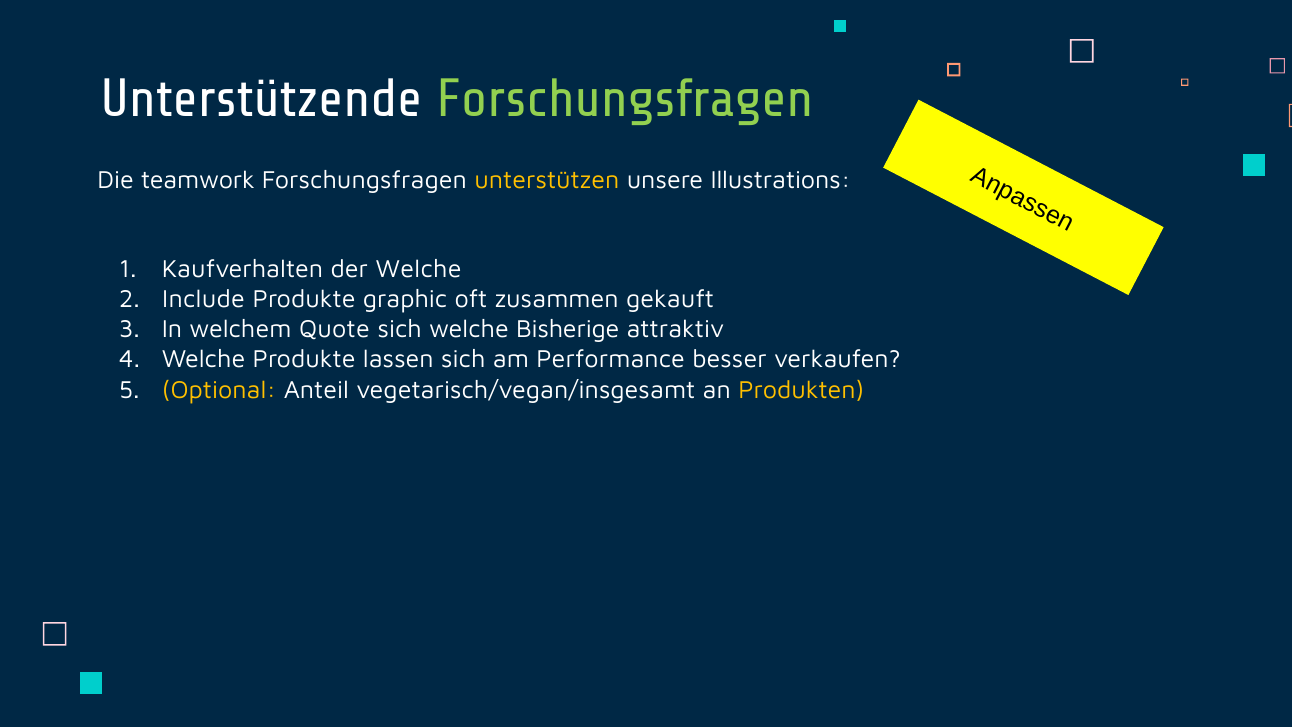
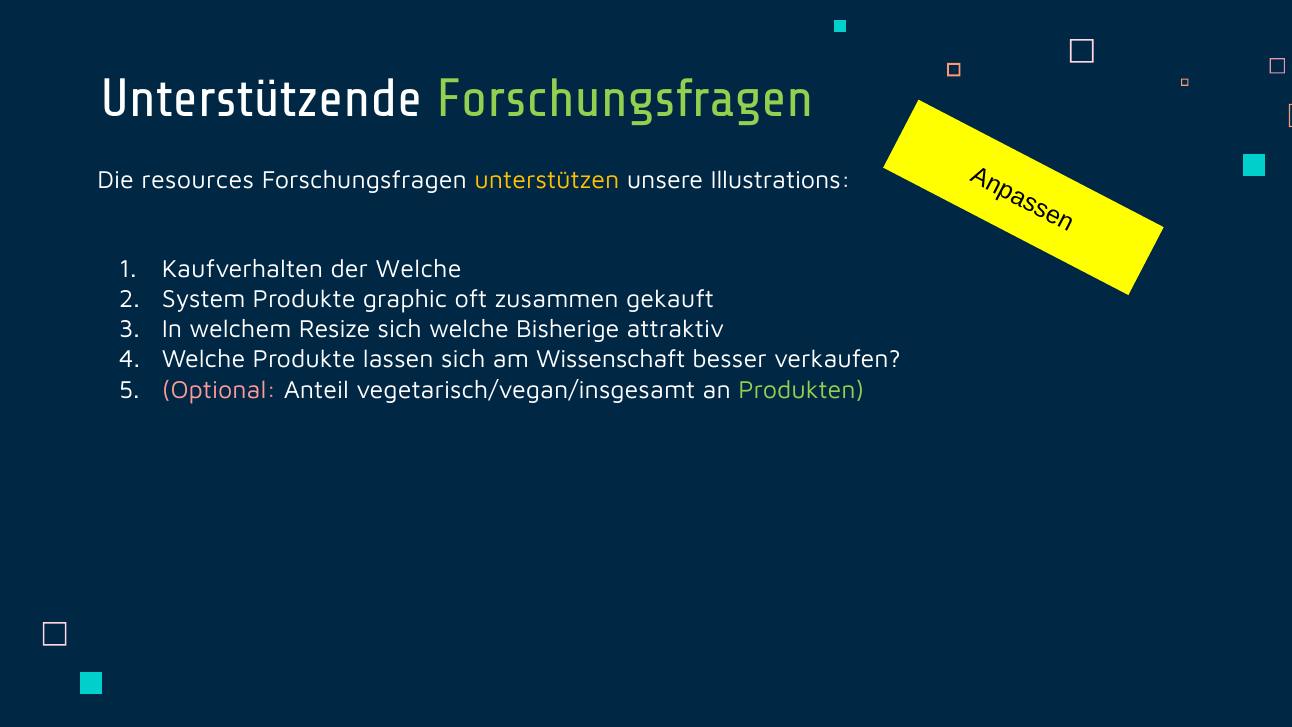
teamwork: teamwork -> resources (198, 180)
Include: Include -> System (204, 299)
Quote: Quote -> Resize (335, 329)
Performance: Performance -> Wissenschaft (611, 360)
Optional colour: yellow -> pink (219, 390)
Produkten colour: yellow -> light green (801, 390)
